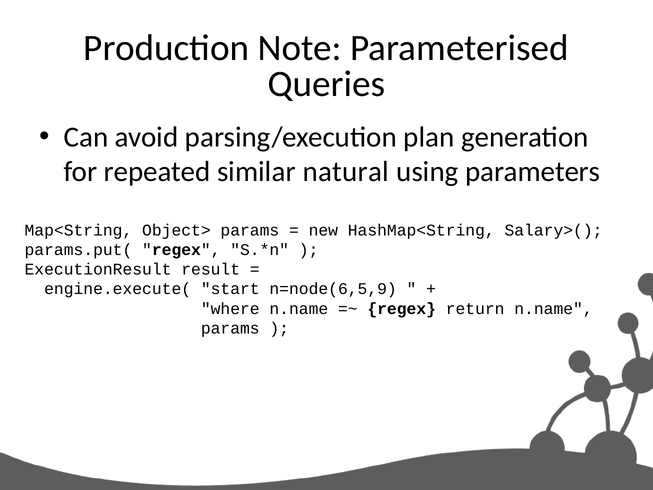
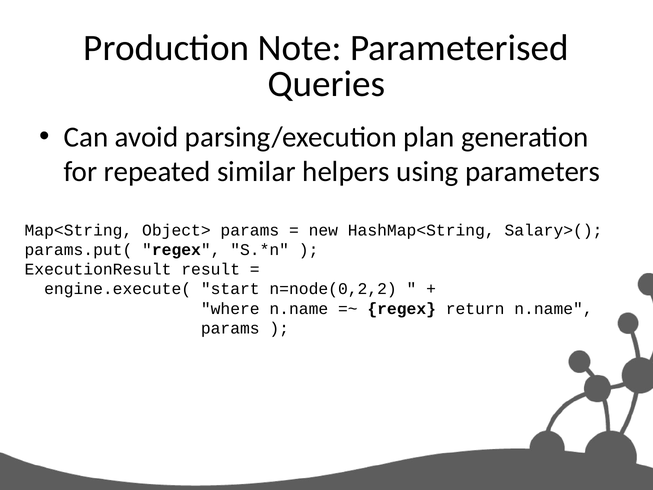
natural: natural -> helpers (346, 172)
n=node(6,5,9: n=node(6,5,9 -> n=node(0,2,2 (333, 289)
